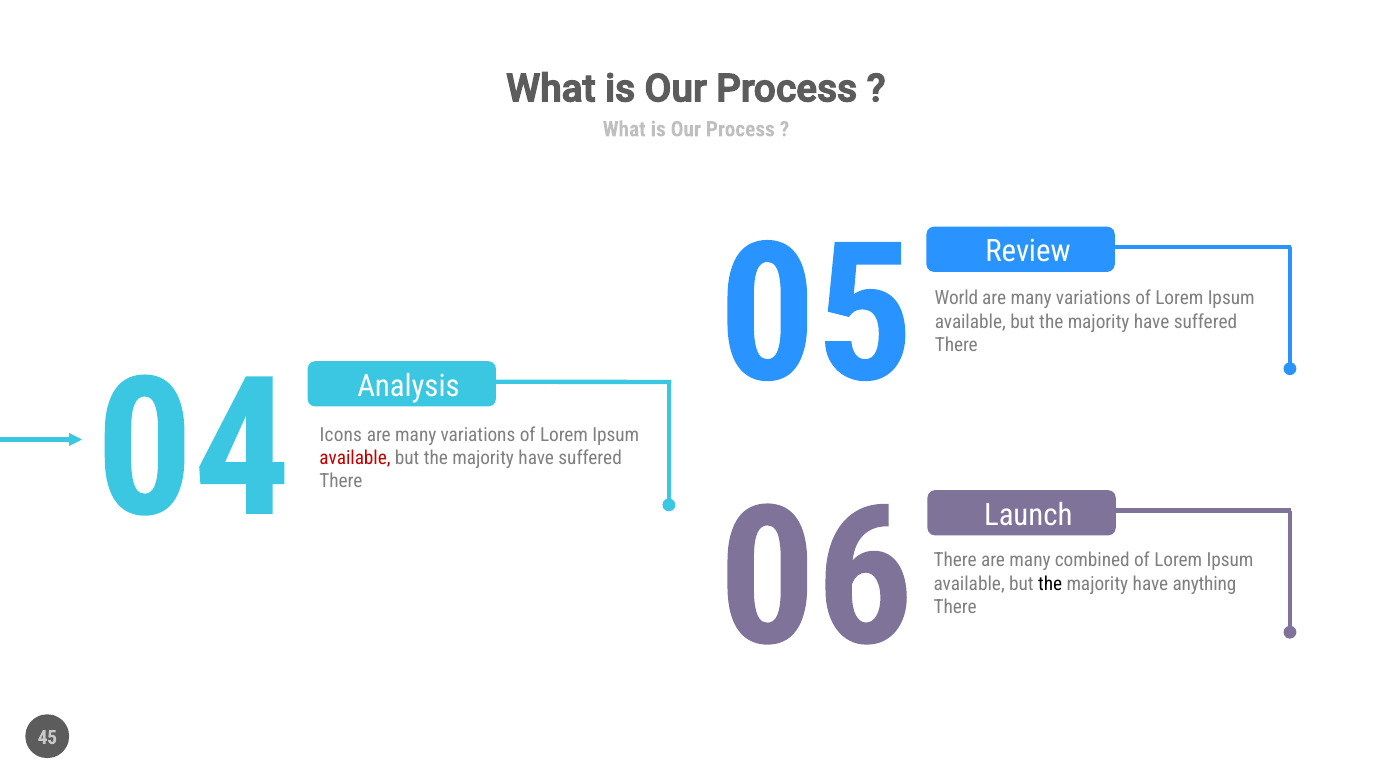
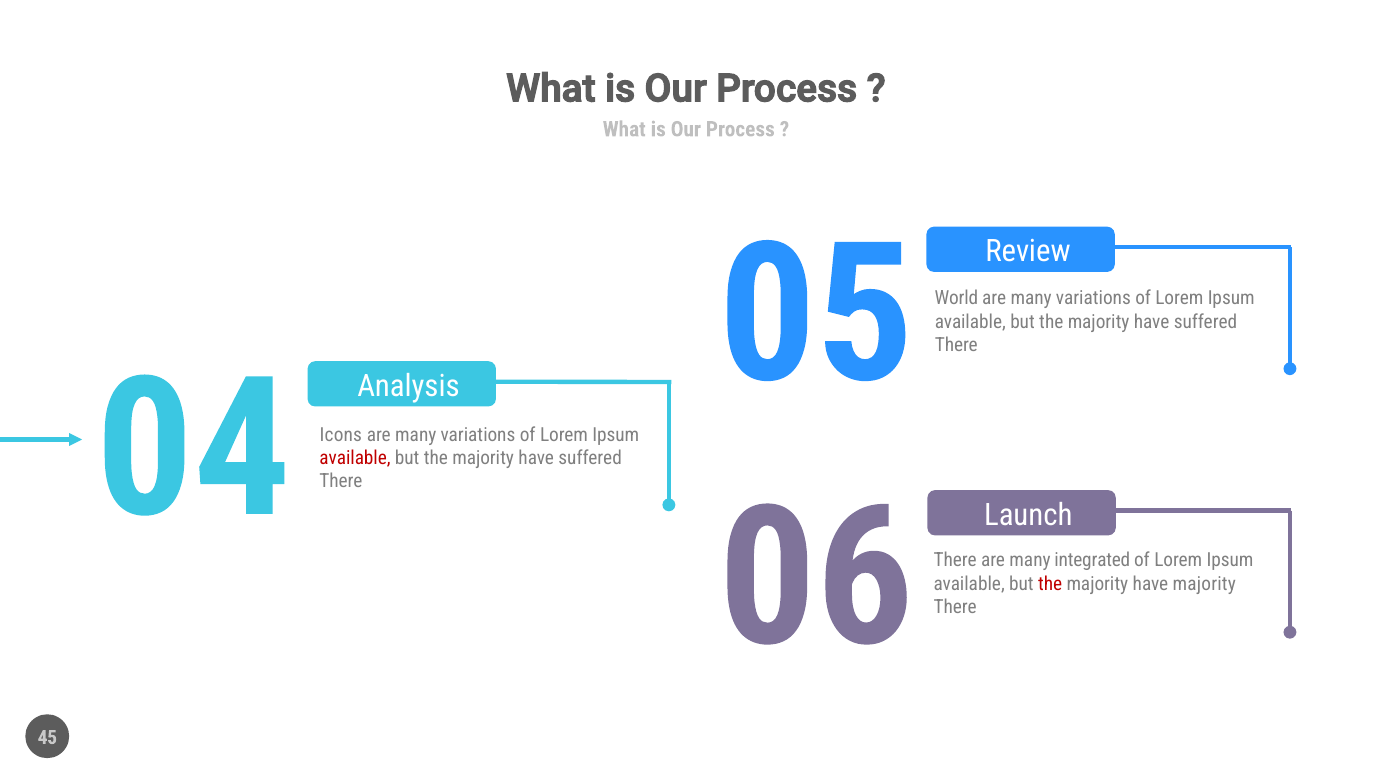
combined: combined -> integrated (1092, 561)
the colour: black -> red (1050, 584)
have anything: anything -> majority (1204, 584)
